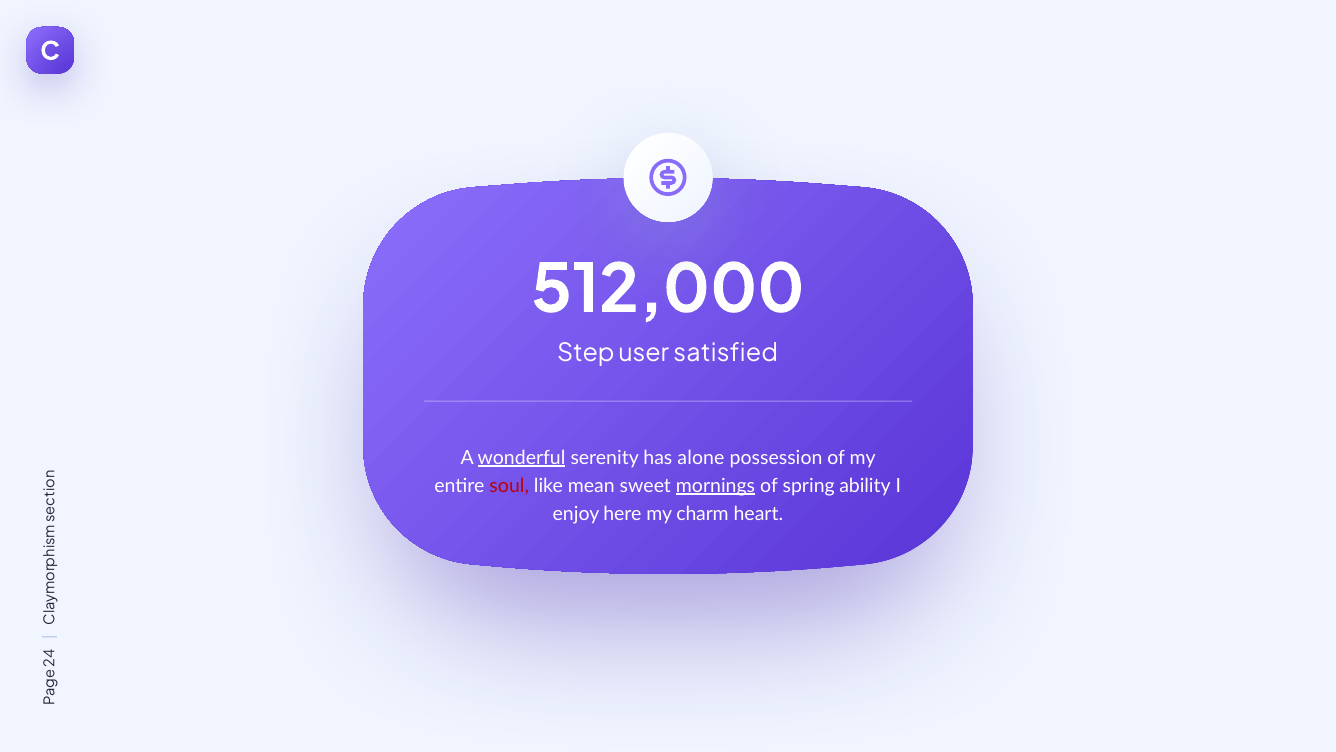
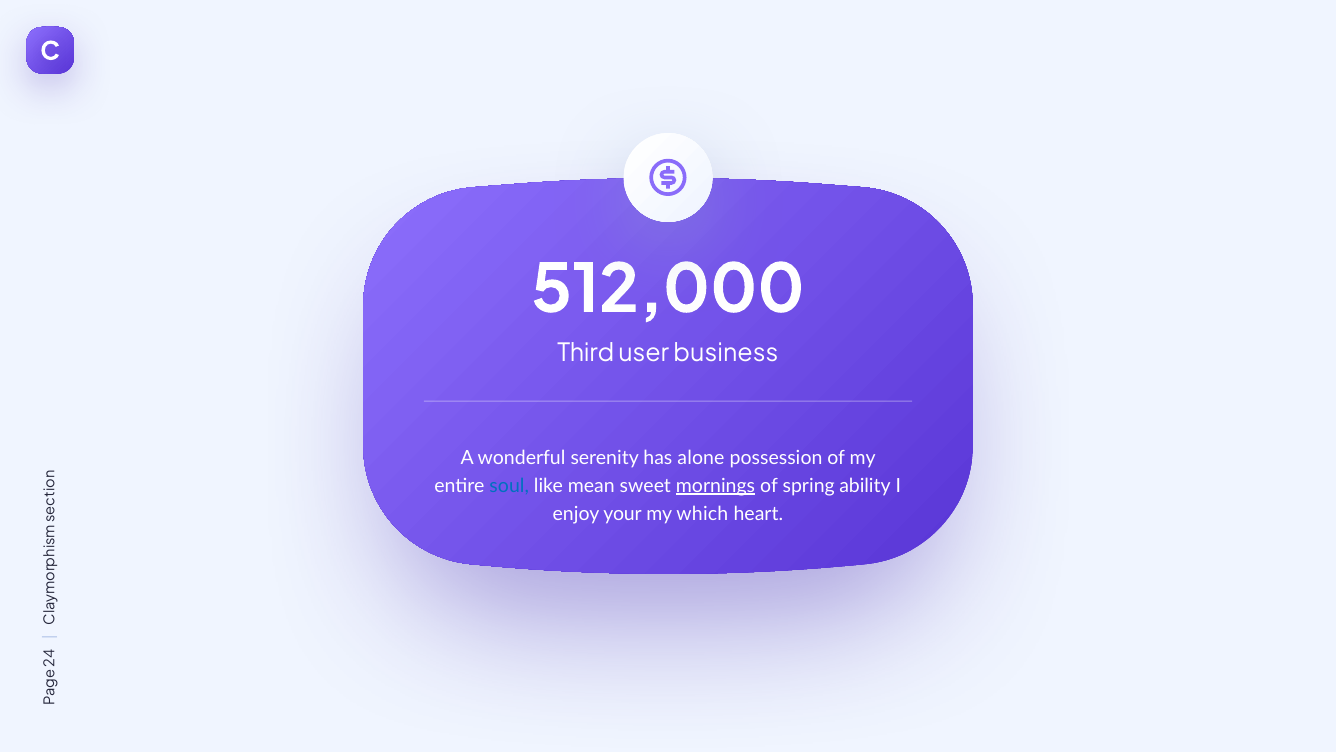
Step: Step -> Third (586, 353)
satisfied: satisfied -> business (726, 353)
wonderful underline: present -> none (522, 457)
soul colour: red -> blue (509, 485)
here: here -> your (623, 513)
charm: charm -> which (702, 513)
